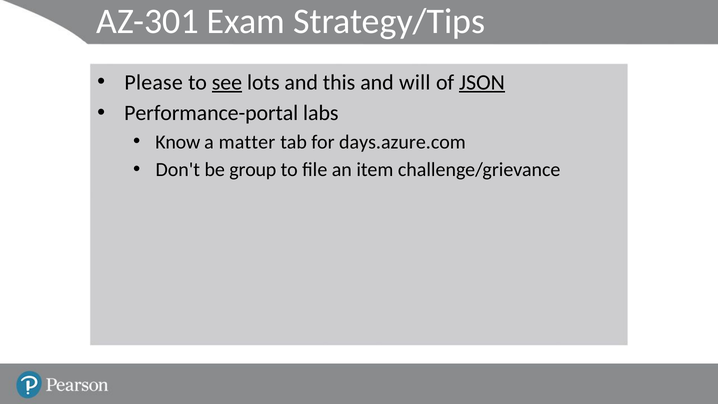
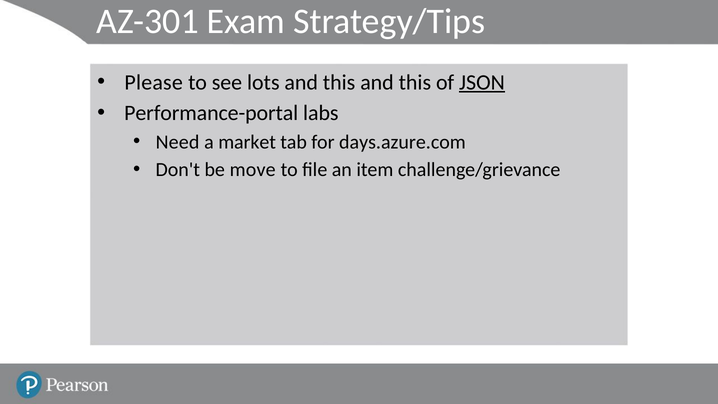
see underline: present -> none (227, 82)
will: will -> this (415, 82)
Know: Know -> Need (178, 142)
matter: matter -> market (247, 142)
group: group -> move (253, 170)
